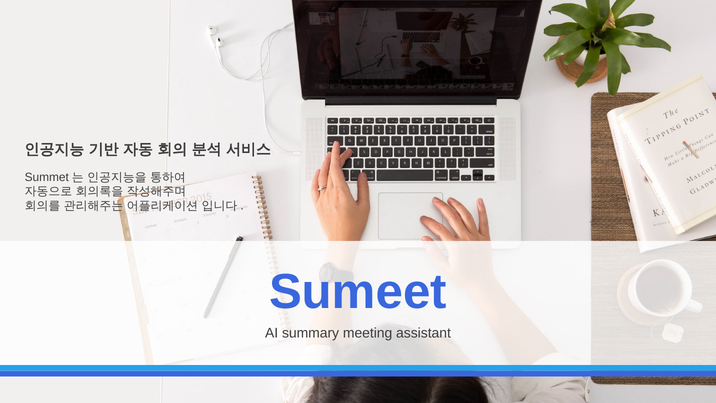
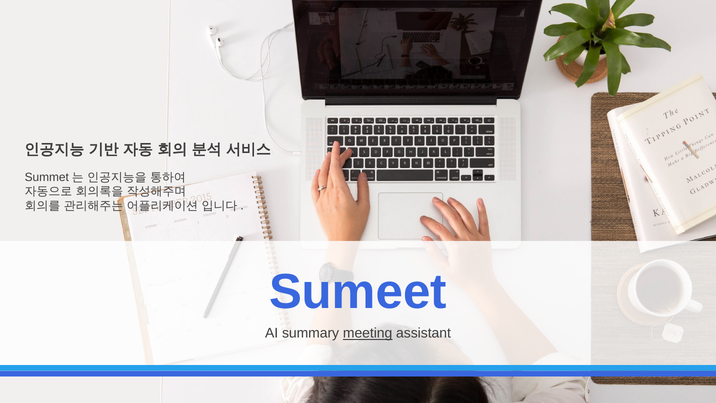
meeting underline: none -> present (368, 333)
